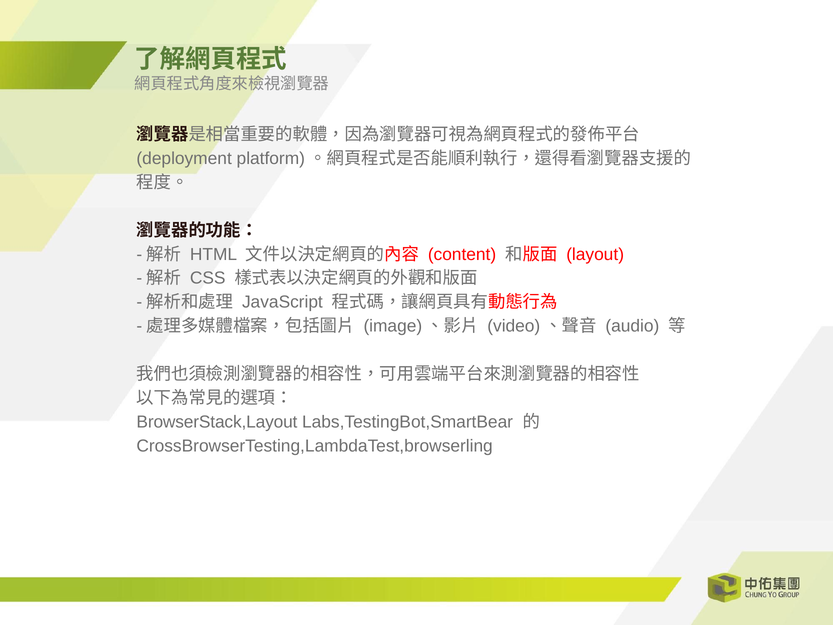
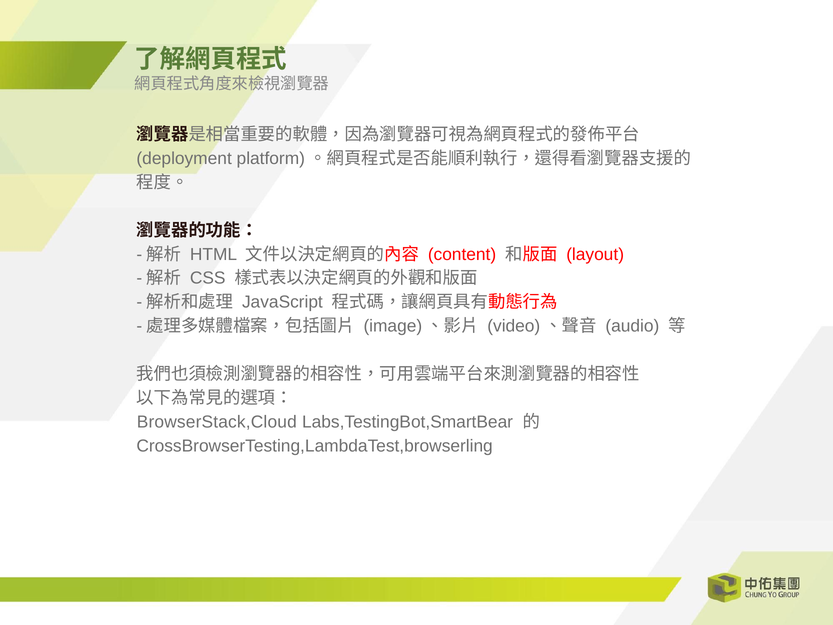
BrowserStack,Layout: BrowserStack,Layout -> BrowserStack,Cloud (217, 422)
